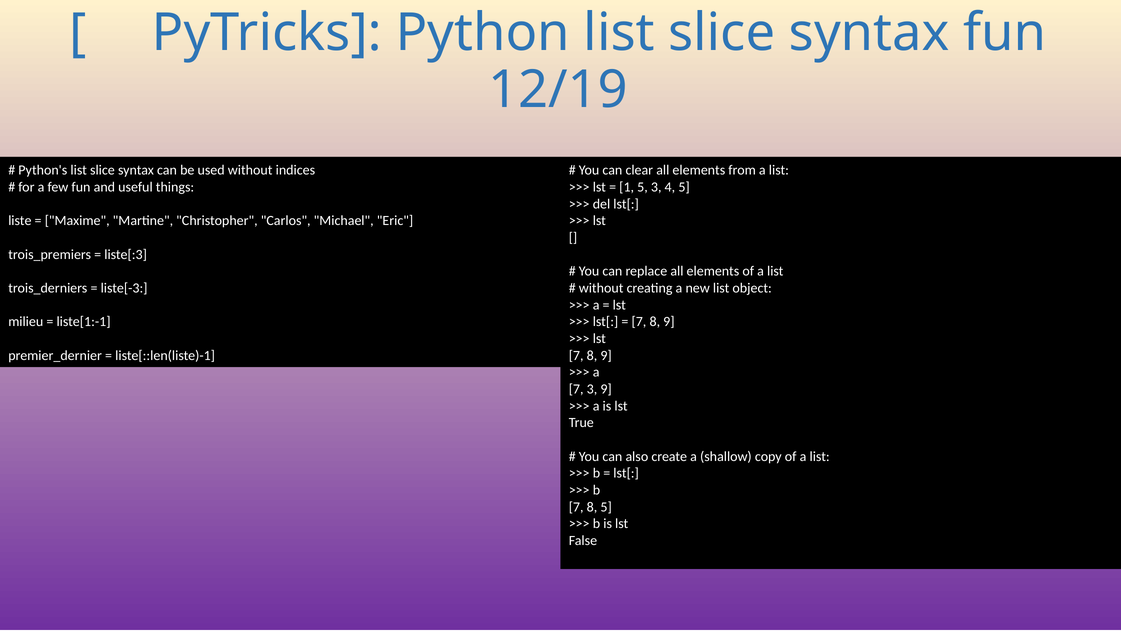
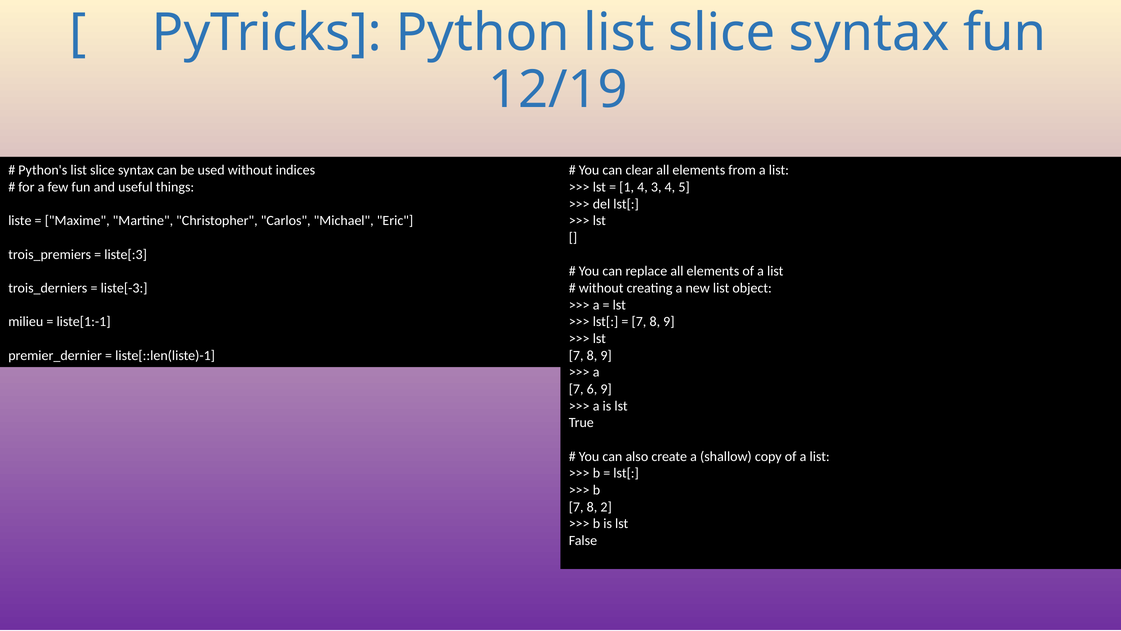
1 5: 5 -> 4 (643, 187)
7 3: 3 -> 6 (592, 389)
8 5: 5 -> 2 (606, 507)
